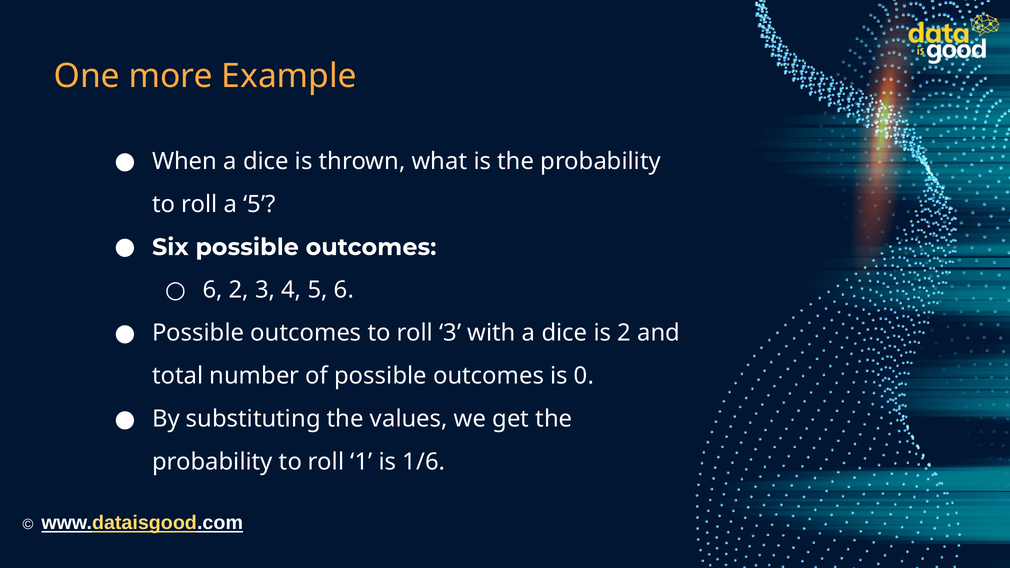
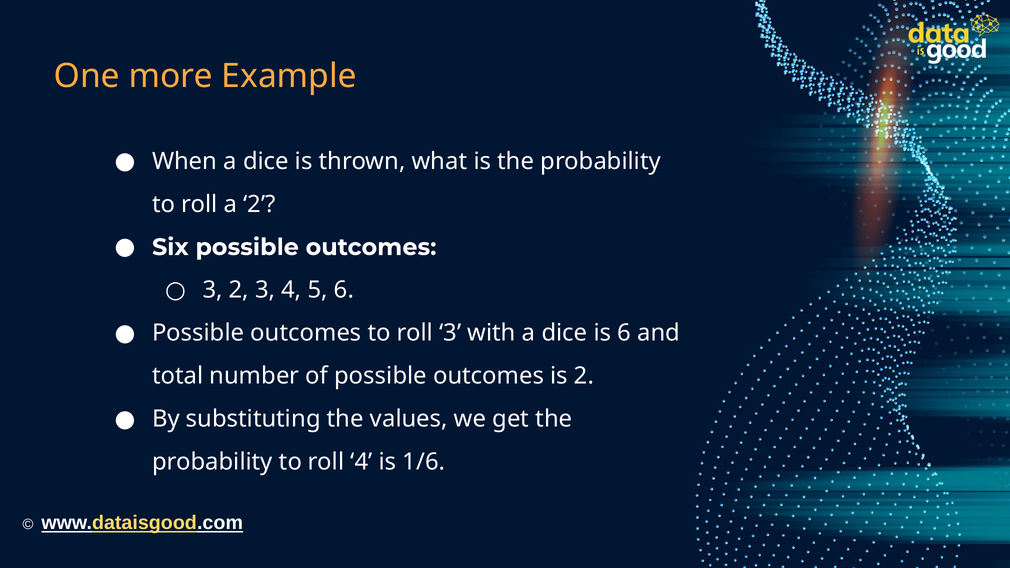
a 5: 5 -> 2 (259, 204)
6: 6 -> 3 (213, 290)
is 2: 2 -> 6 (624, 333)
is 0: 0 -> 2 (584, 376)
roll 1: 1 -> 4 (361, 462)
